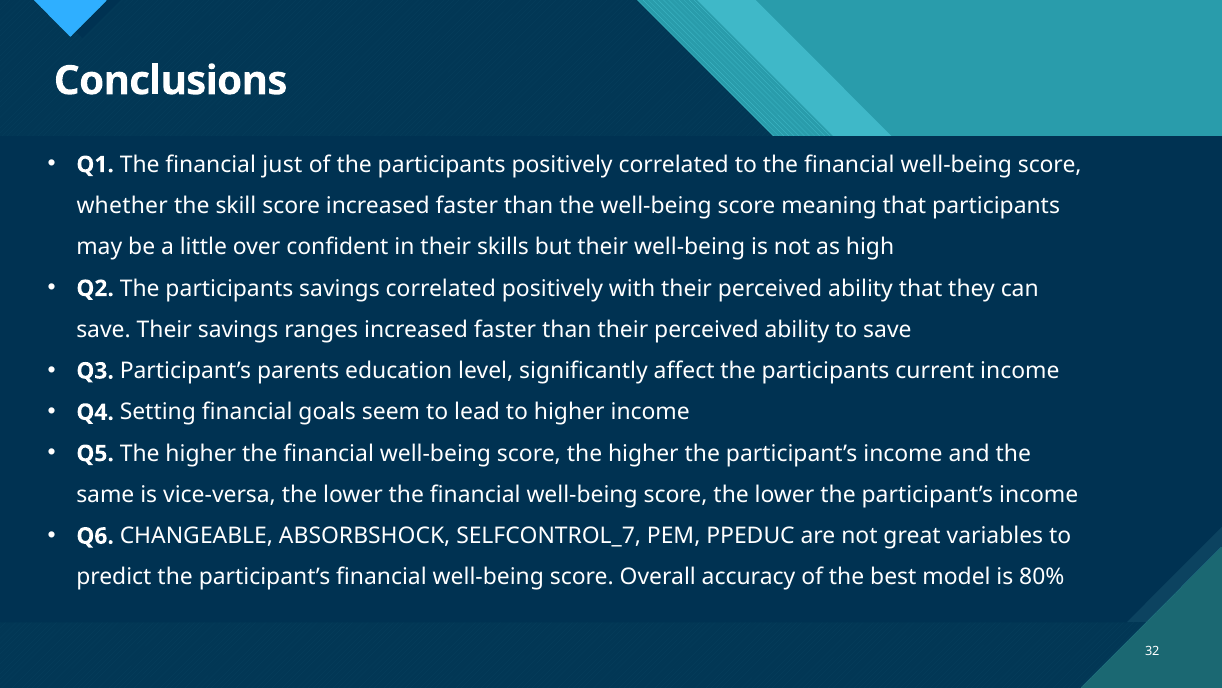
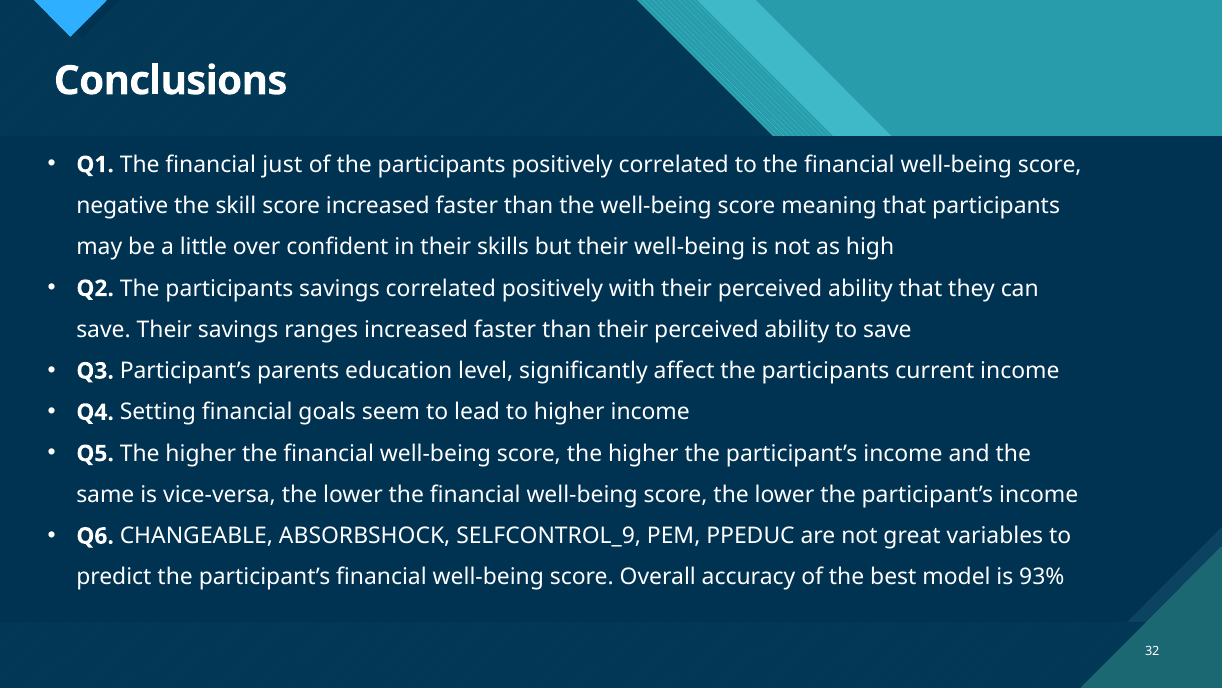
whether: whether -> negative (122, 206)
SELFCONTROL_7: SELFCONTROL_7 -> SELFCONTROL_9 (549, 536)
80%: 80% -> 93% (1042, 577)
